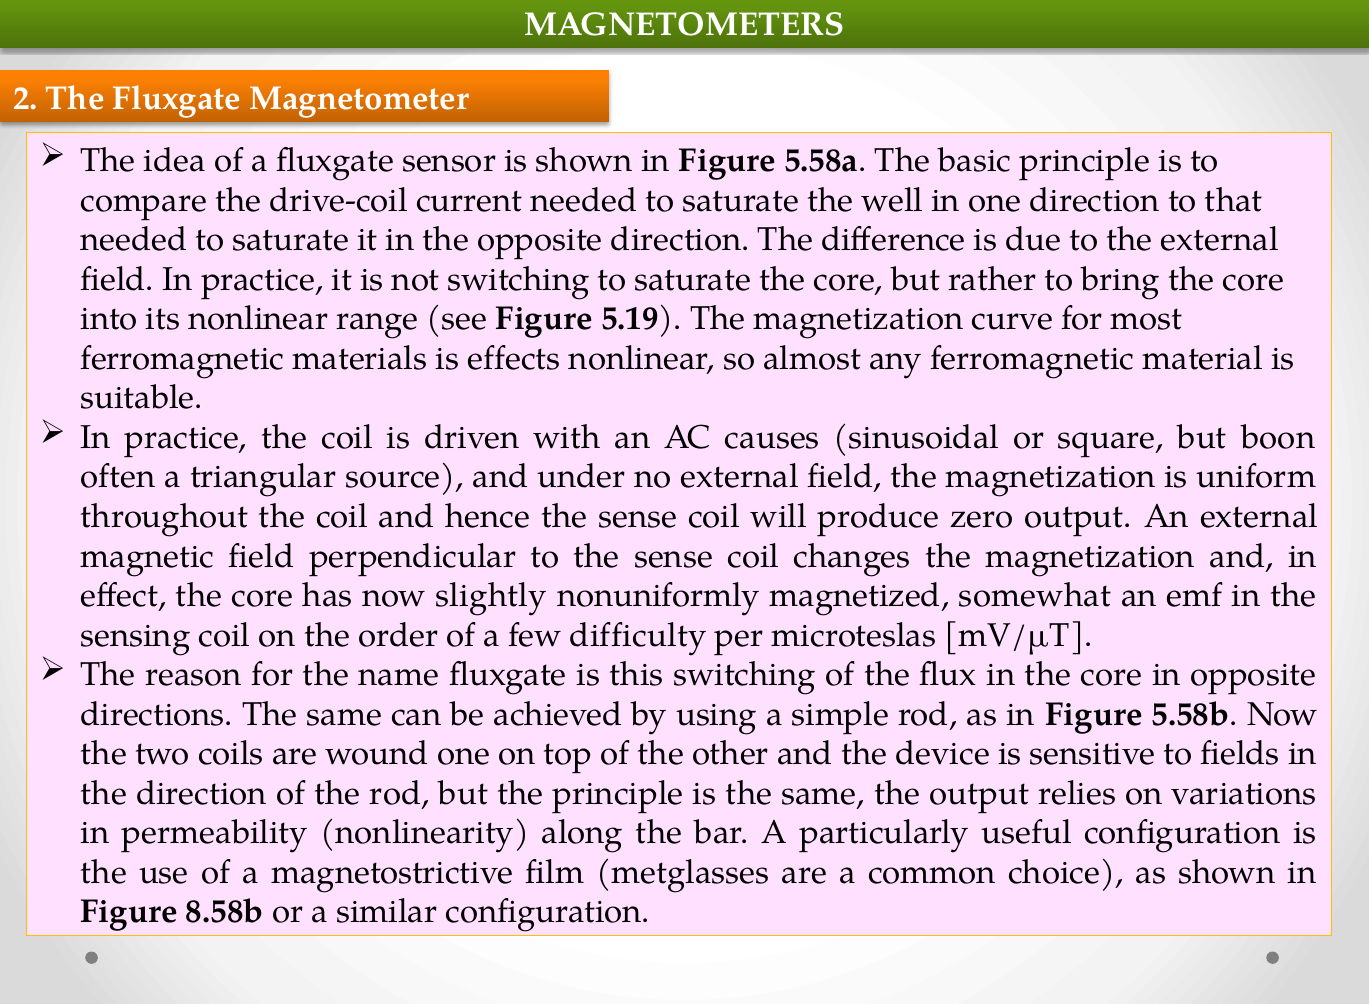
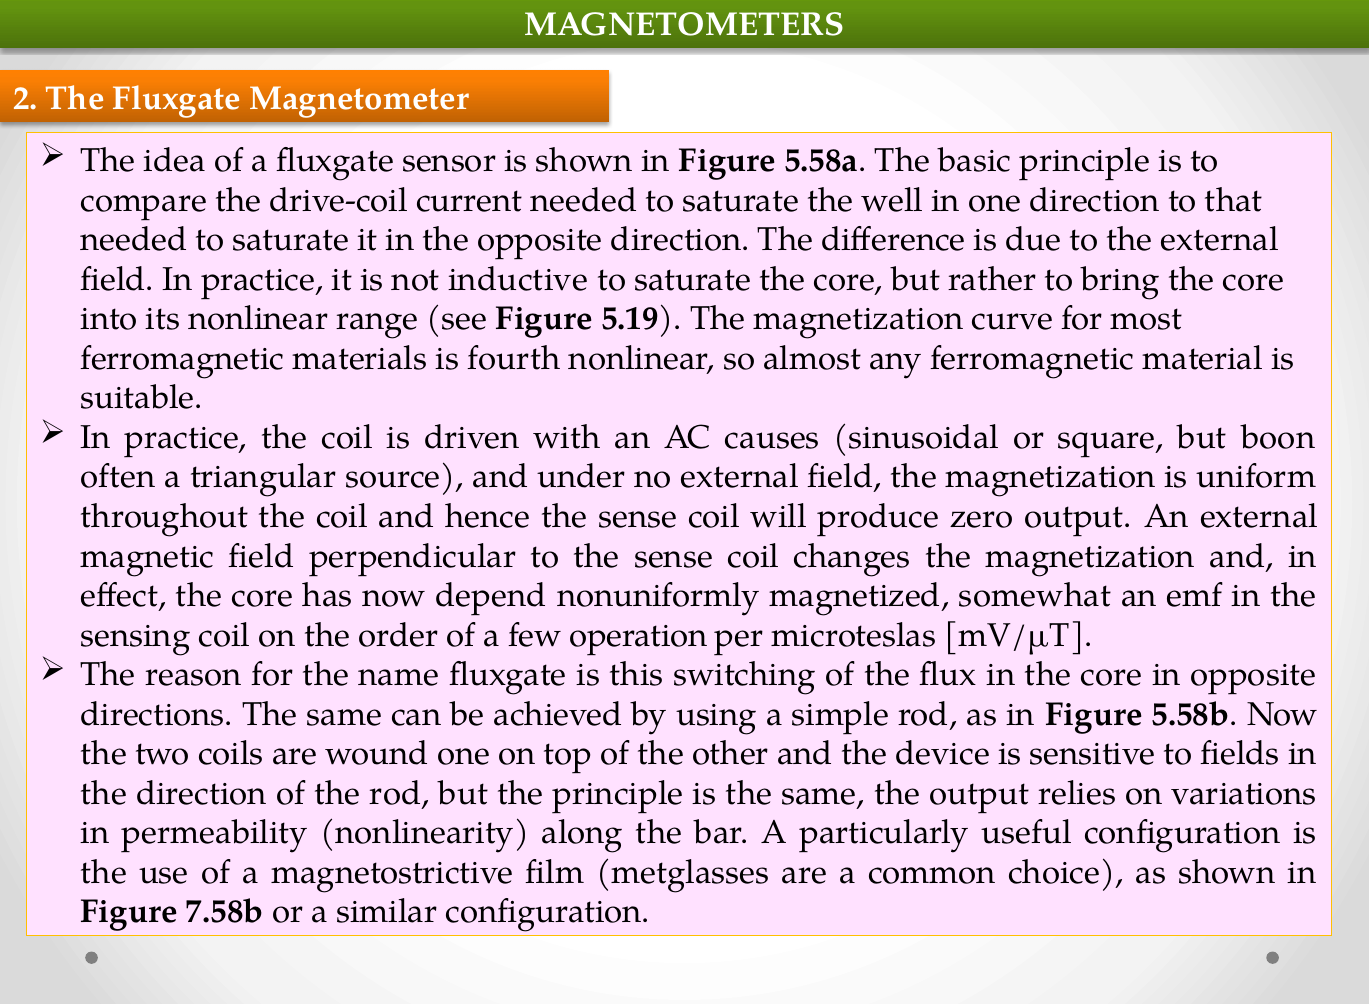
not switching: switching -> inductive (518, 279)
effects: effects -> fourth (514, 359)
slightly: slightly -> depend (491, 596)
difficulty: difficulty -> operation (638, 635)
8.58b: 8.58b -> 7.58b (225, 912)
